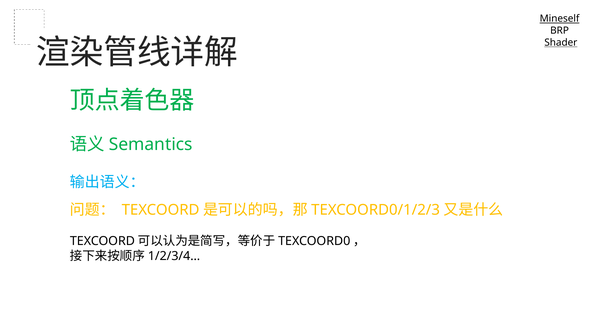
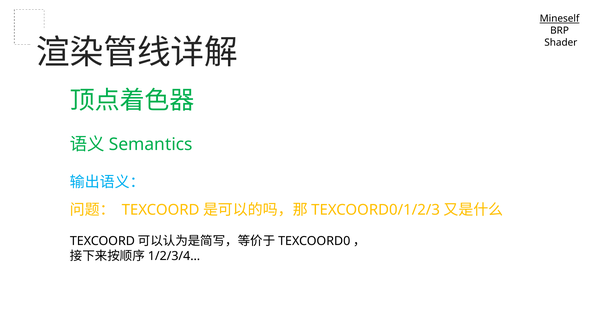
Shader underline: present -> none (561, 43)
